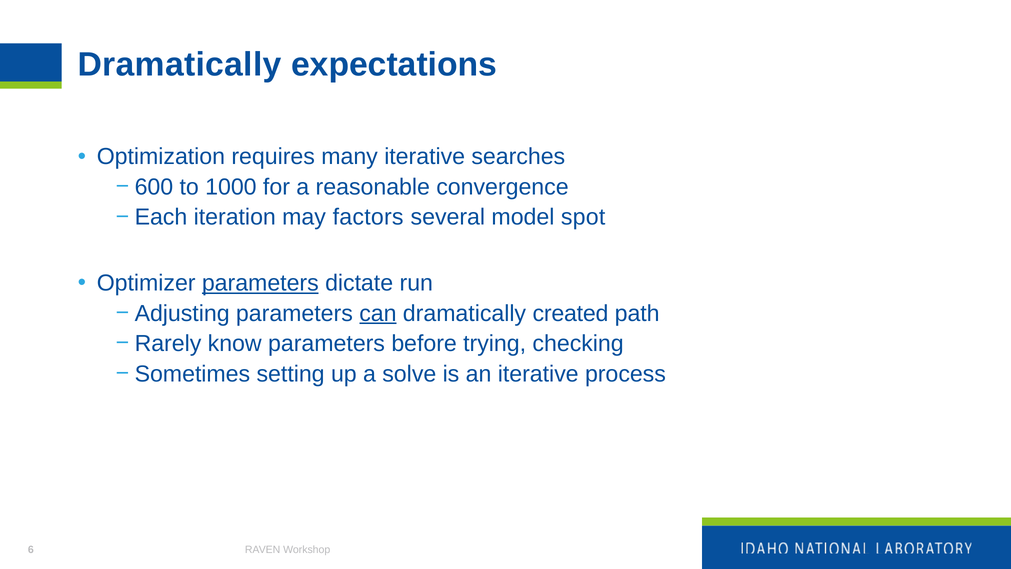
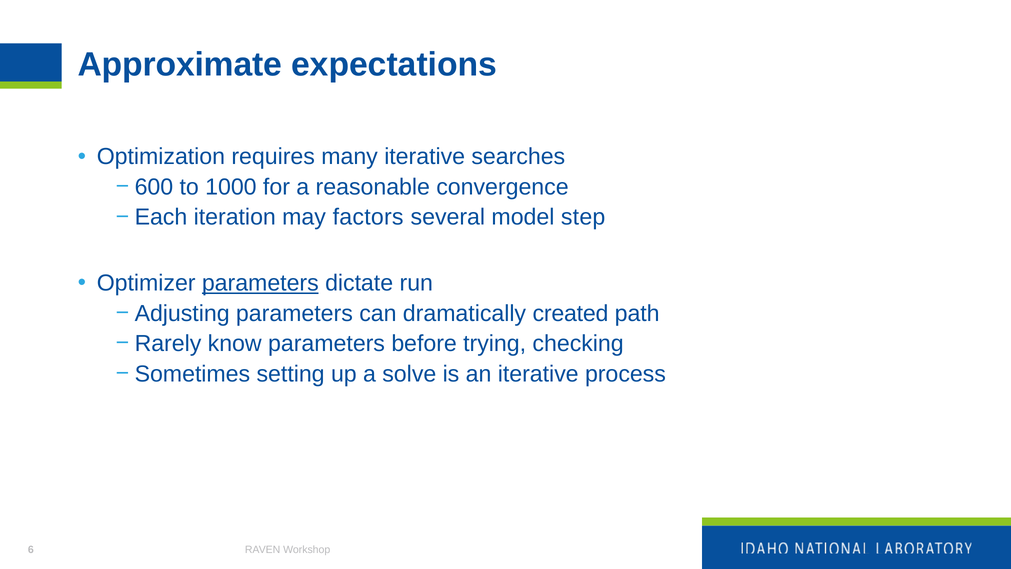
Dramatically: Dramatically -> Approximate (180, 64)
spot: spot -> step (583, 217)
can underline: present -> none (378, 313)
